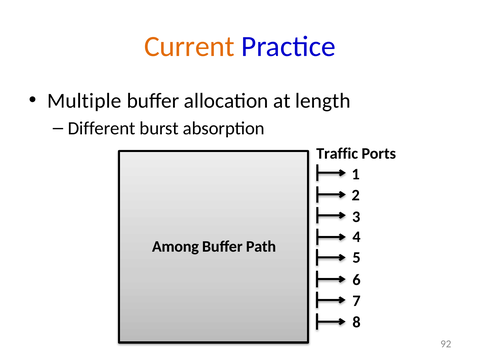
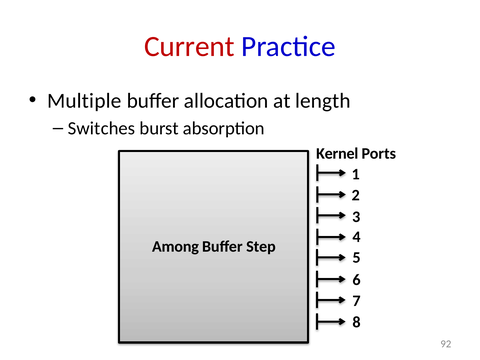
Current colour: orange -> red (189, 46)
Different: Different -> Switches (102, 128)
Traffic: Traffic -> Kernel (337, 154)
Path: Path -> Step (261, 247)
